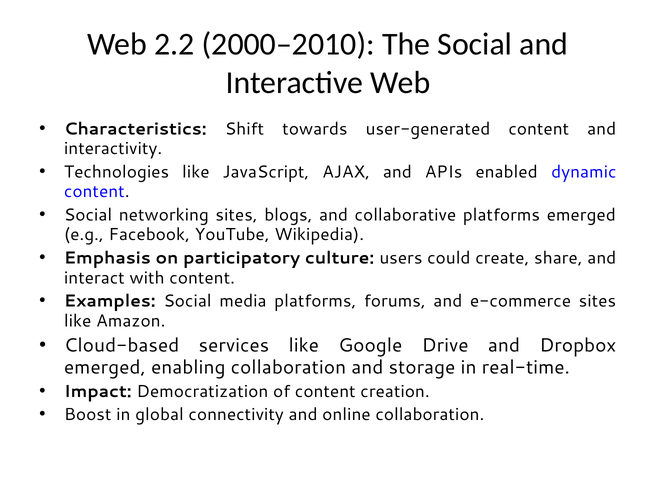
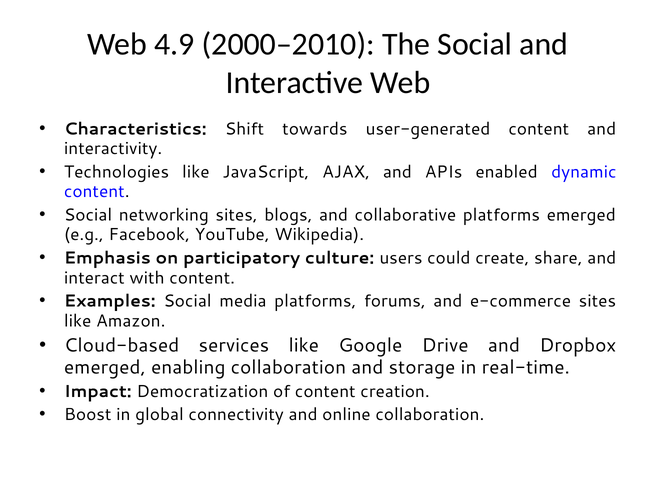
2.2: 2.2 -> 4.9 (174, 44)
